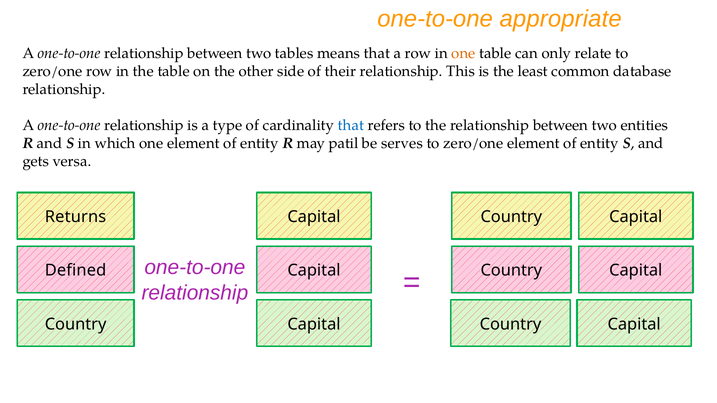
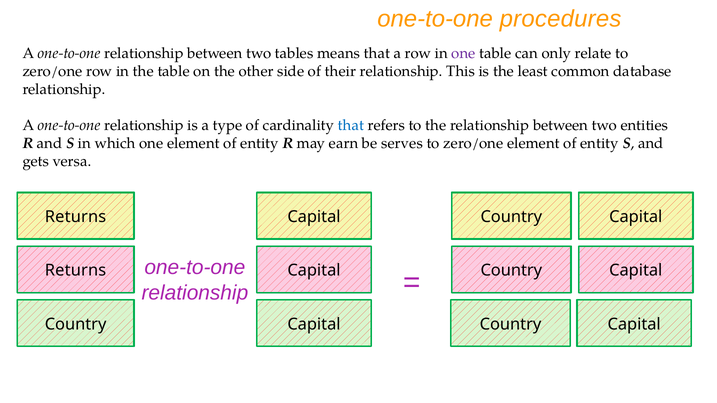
appropriate: appropriate -> procedures (561, 19)
one colour: orange -> purple (464, 53)
patil: patil -> earn (344, 143)
Defined: Defined -> Returns (76, 271)
